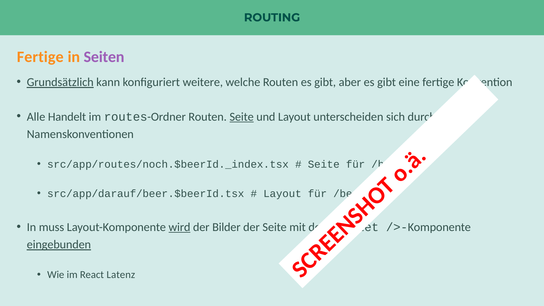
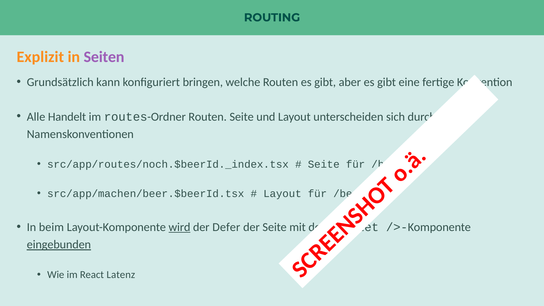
Fertige: Fertige -> Explizit (40, 57)
Grundsätzlich underline: present -> none (60, 82)
weitere: weitere -> bringen (203, 82)
Seite underline: present -> none (242, 117)
src/app/darauf/beer.$beerId.tsx: src/app/darauf/beer.$beerId.tsx -> src/app/machen/beer.$beerId.tsx (146, 194)
muss: muss -> beim (51, 227)
Bilder: Bilder -> Defer (226, 227)
